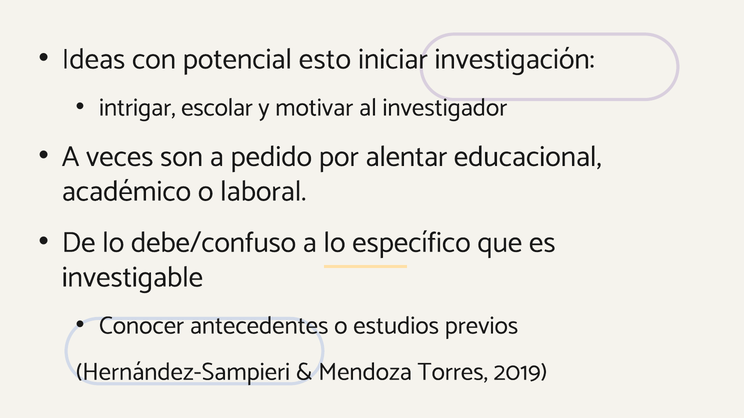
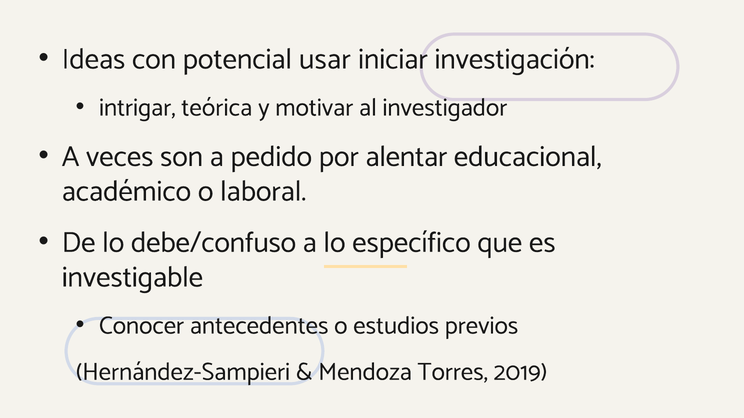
esto: esto -> usar (325, 59)
escolar: escolar -> teórica (217, 108)
